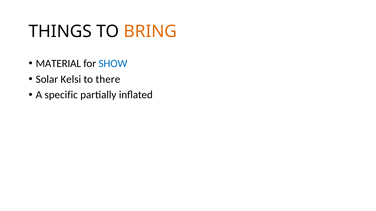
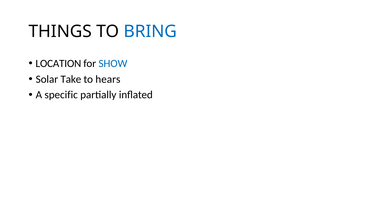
BRING colour: orange -> blue (150, 32)
MATERIAL: MATERIAL -> LOCATION (58, 64)
Kelsi: Kelsi -> Take (71, 79)
there: there -> hears (108, 79)
